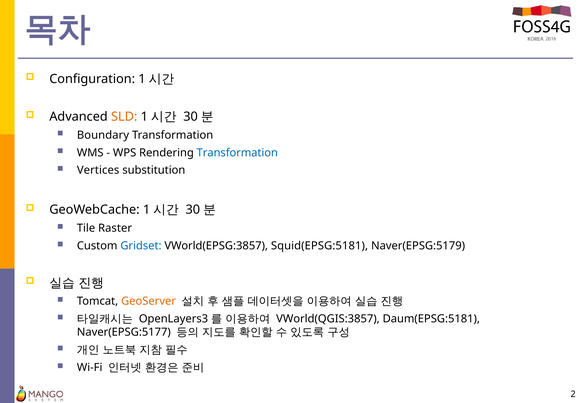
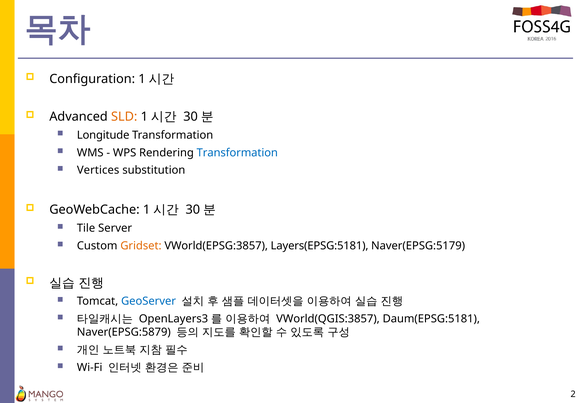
Boundary: Boundary -> Longitude (103, 135)
Raster: Raster -> Server (115, 228)
Gridset colour: blue -> orange (141, 246)
Squid(EPSG:5181: Squid(EPSG:5181 -> Layers(EPSG:5181 (320, 246)
GeoServer colour: orange -> blue (149, 301)
Naver(EPSG:5177: Naver(EPSG:5177 -> Naver(EPSG:5879 (124, 332)
